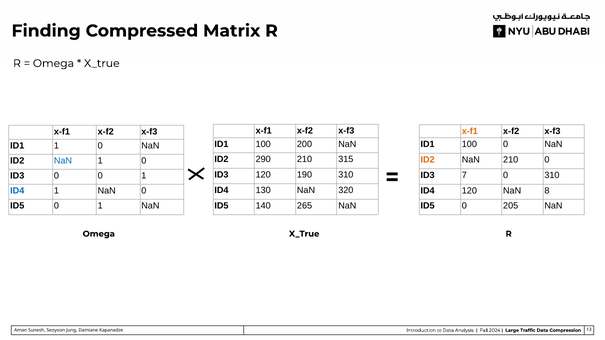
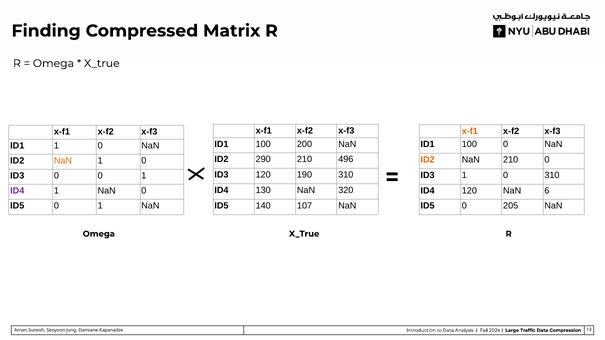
315: 315 -> 496 (346, 160)
NaN colour: blue -> orange (63, 161)
ID3 7: 7 -> 1 (464, 175)
8: 8 -> 6 (547, 191)
ID4 colour: blue -> purple (17, 191)
265: 265 -> 107 (305, 206)
